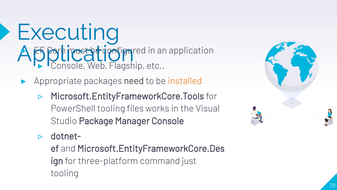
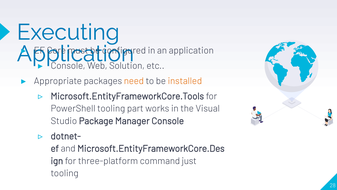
Flagship: Flagship -> Solution (127, 66)
need colour: black -> orange (134, 81)
files: files -> part (135, 108)
